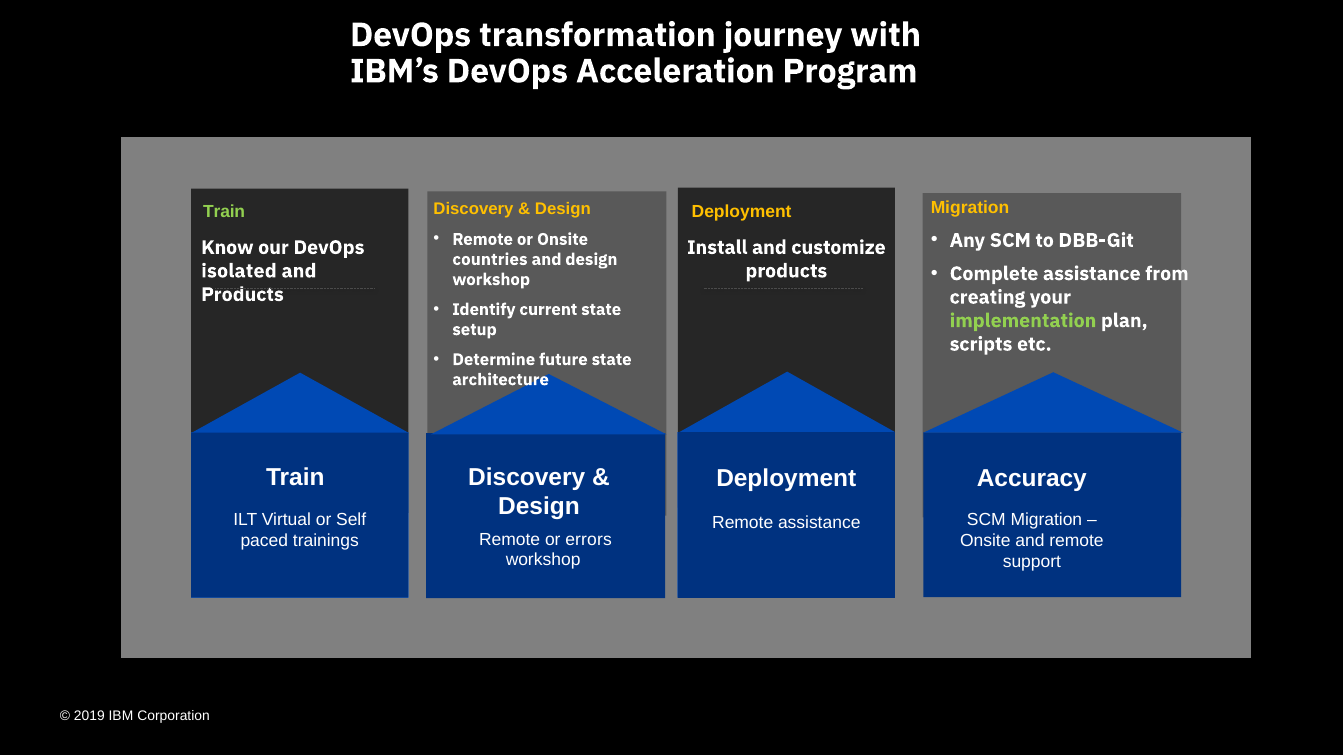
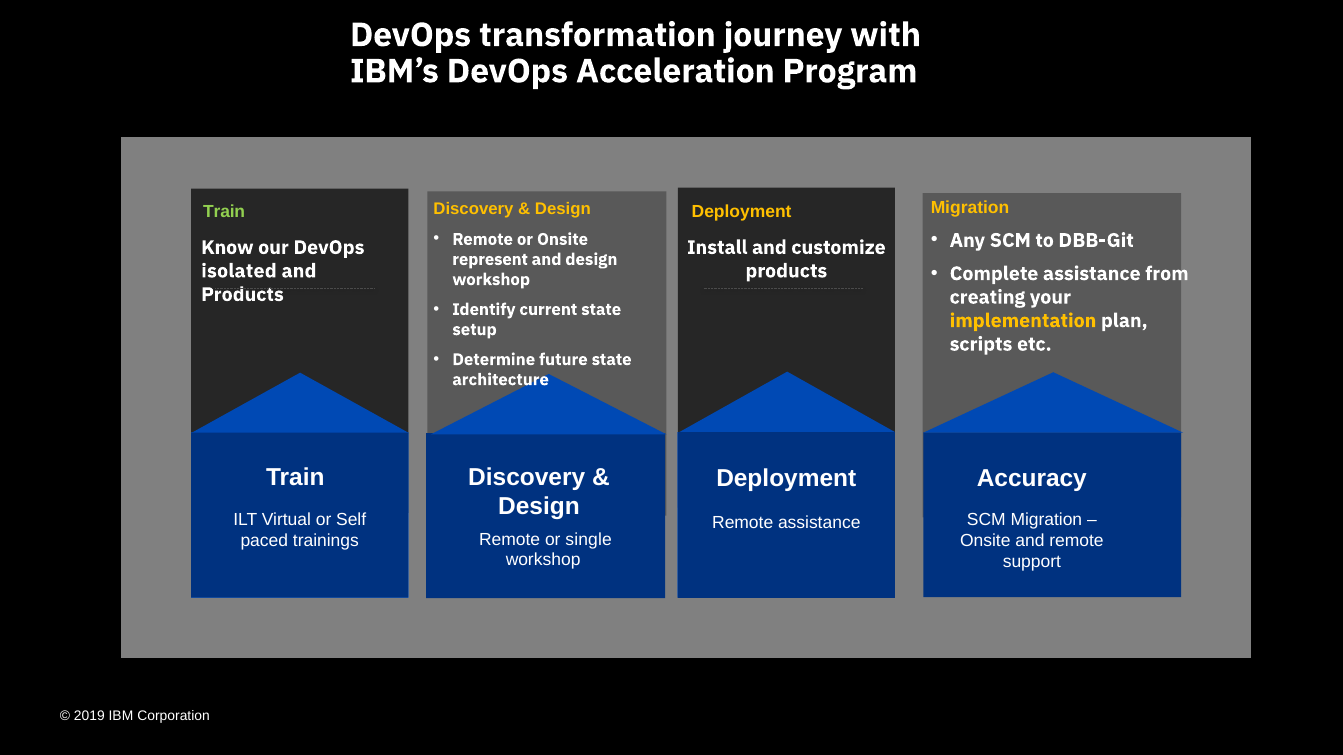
countries: countries -> represent (490, 260)
implementation colour: light green -> yellow (1023, 321)
errors: errors -> single (589, 540)
